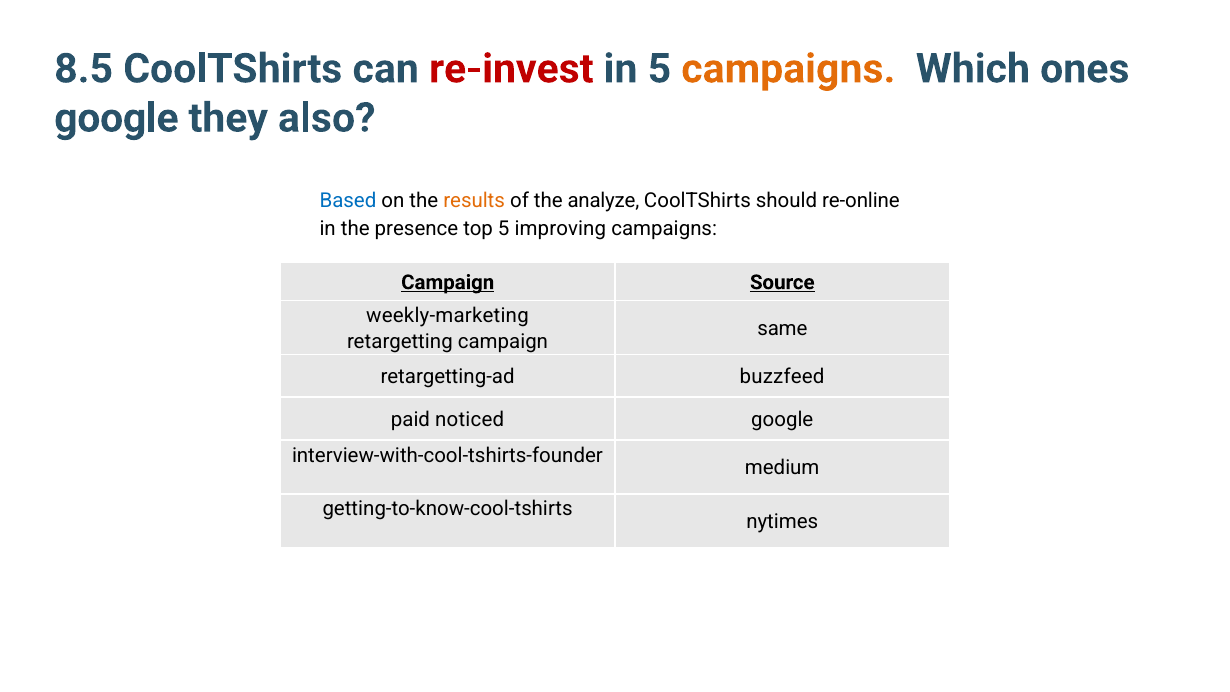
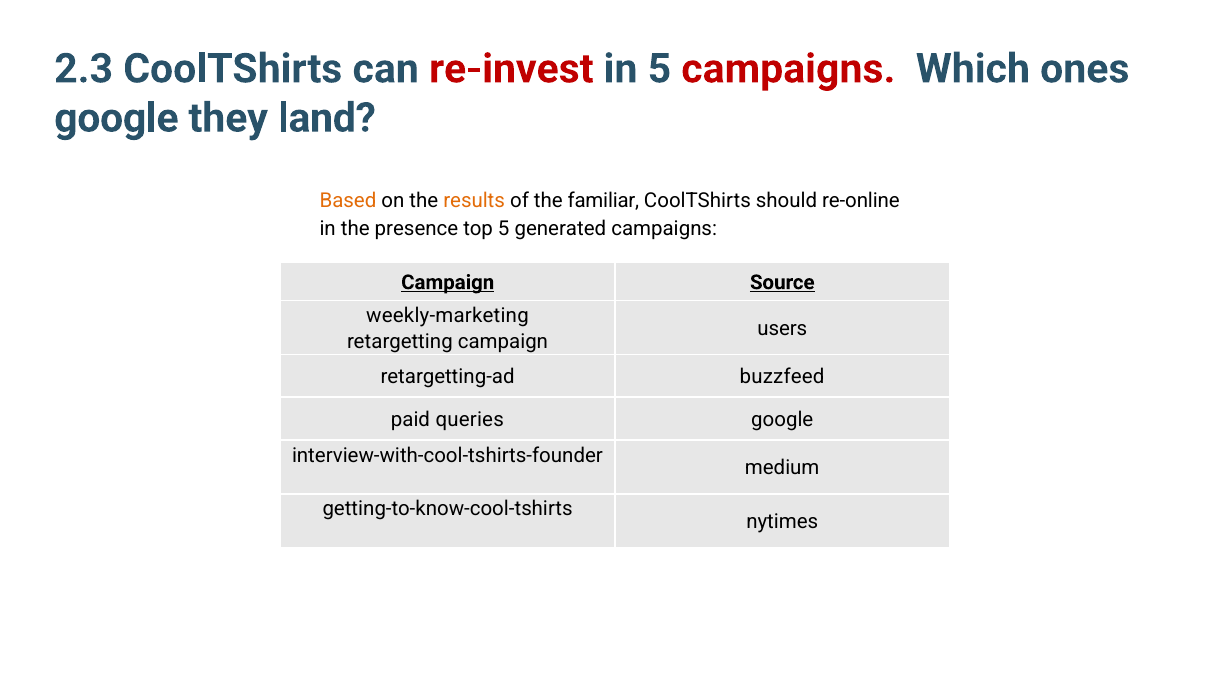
8.5: 8.5 -> 2.3 (84, 69)
campaigns colour: orange -> red (788, 69)
also: also -> land (327, 118)
Based colour: blue -> orange (348, 200)
analyze: analyze -> familiar (603, 200)
improving: improving -> generated (560, 229)
same: same -> users (782, 329)
noticed: noticed -> queries (470, 420)
